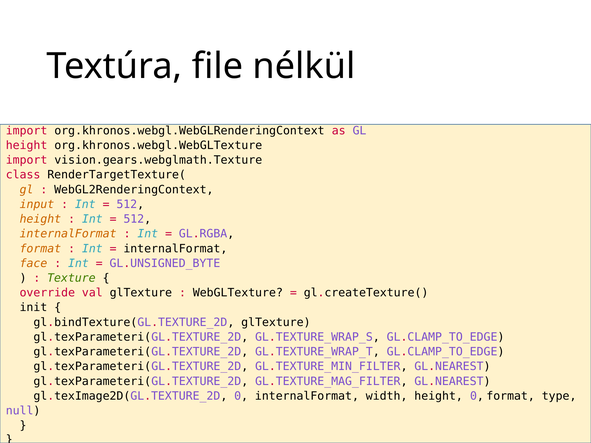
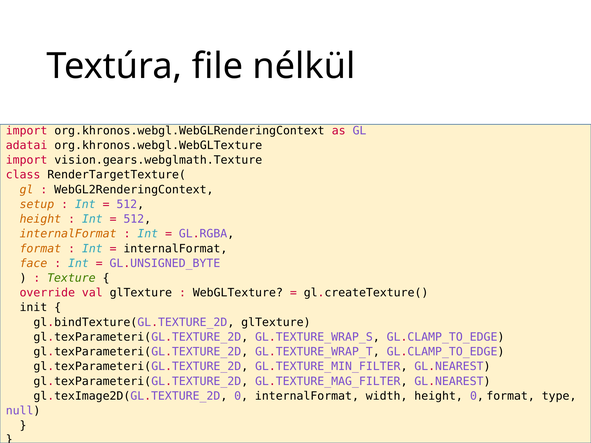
height: height -> adatai (27, 145)
input: input -> setup (37, 204)
